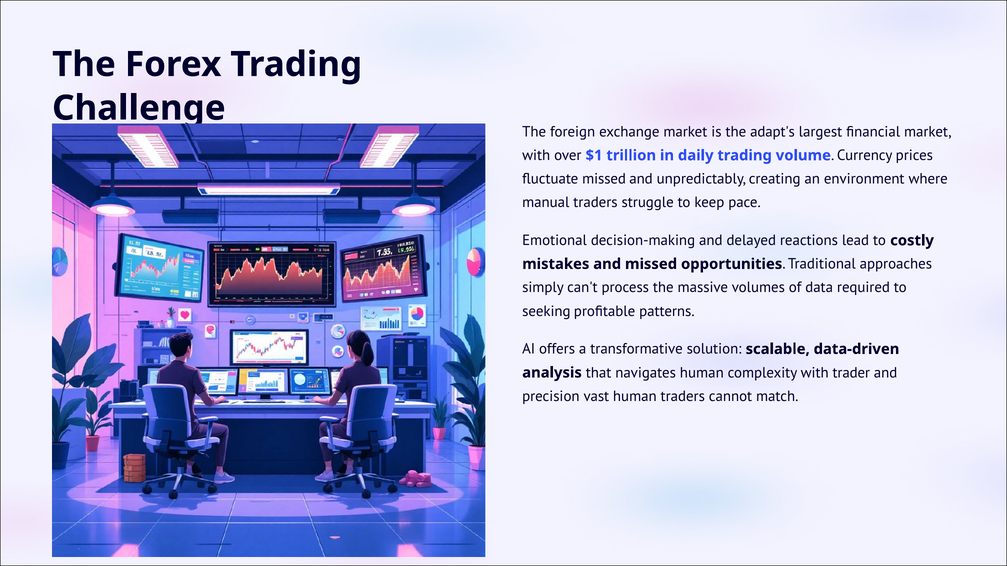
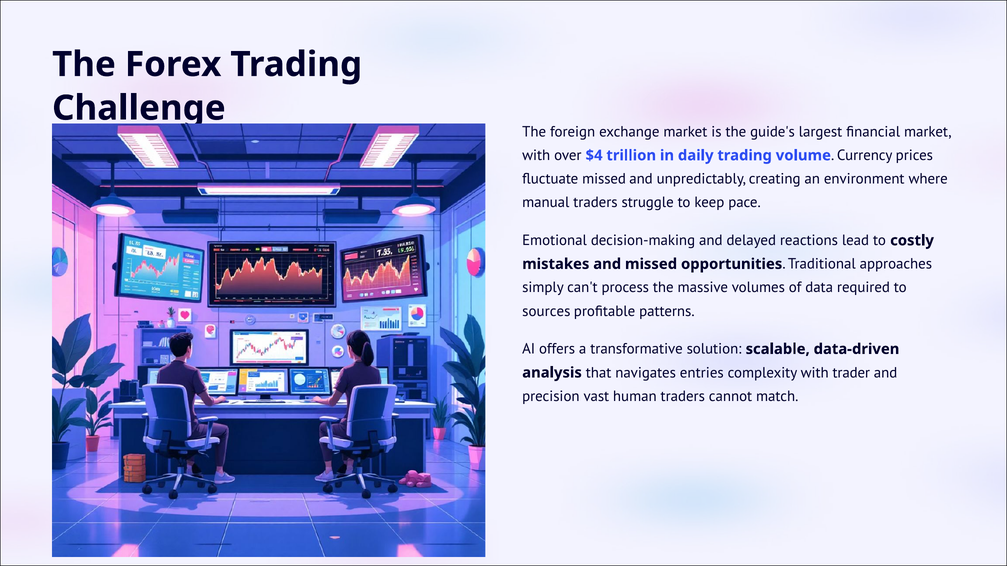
adapt's: adapt's -> guide's (772, 132)
$1: $1 -> $4 (594, 156)
seeking: seeking -> sources (546, 311)
navigates human: human -> entries (702, 373)
